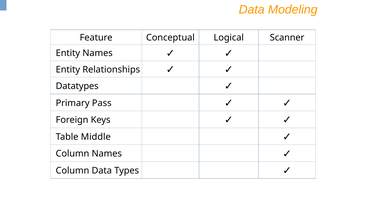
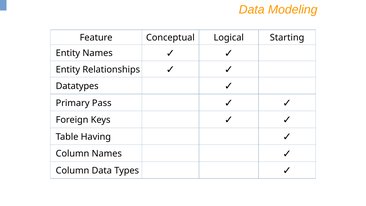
Scanner: Scanner -> Starting (287, 38)
Middle: Middle -> Having (96, 137)
